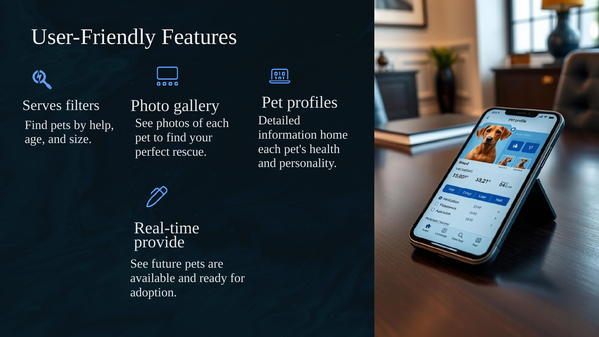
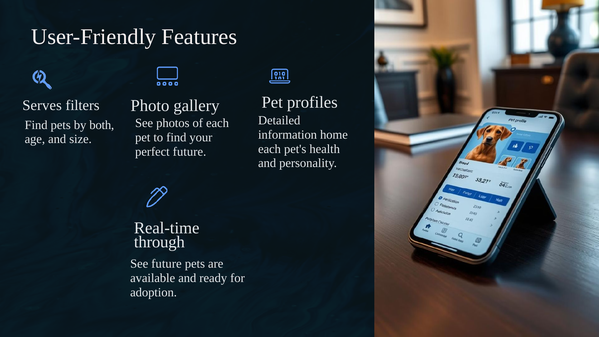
help: help -> both (102, 125)
perfect rescue: rescue -> future (190, 152)
provide: provide -> through (159, 242)
